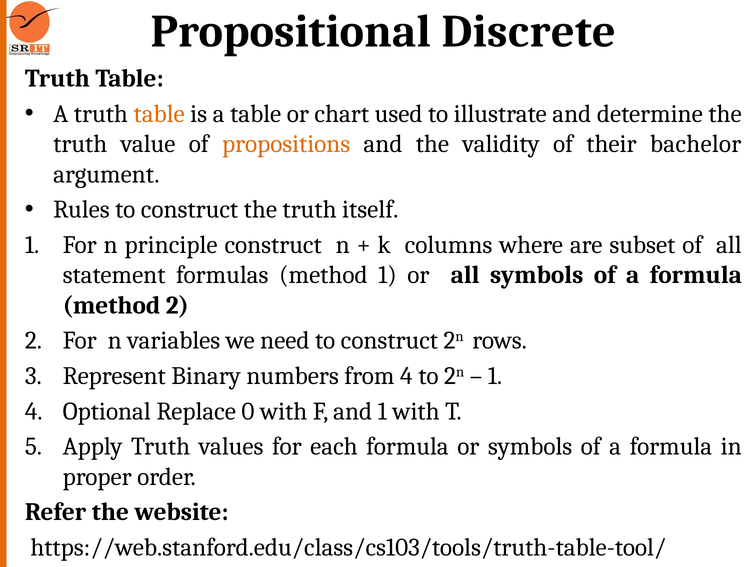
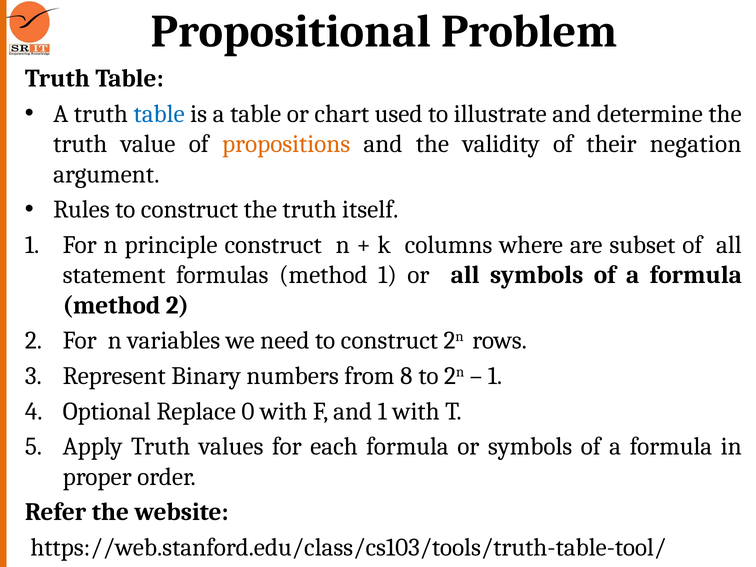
Discrete: Discrete -> Problem (529, 32)
table colour: orange -> blue (159, 114)
bachelor: bachelor -> negation (696, 144)
from 4: 4 -> 8 (406, 376)
